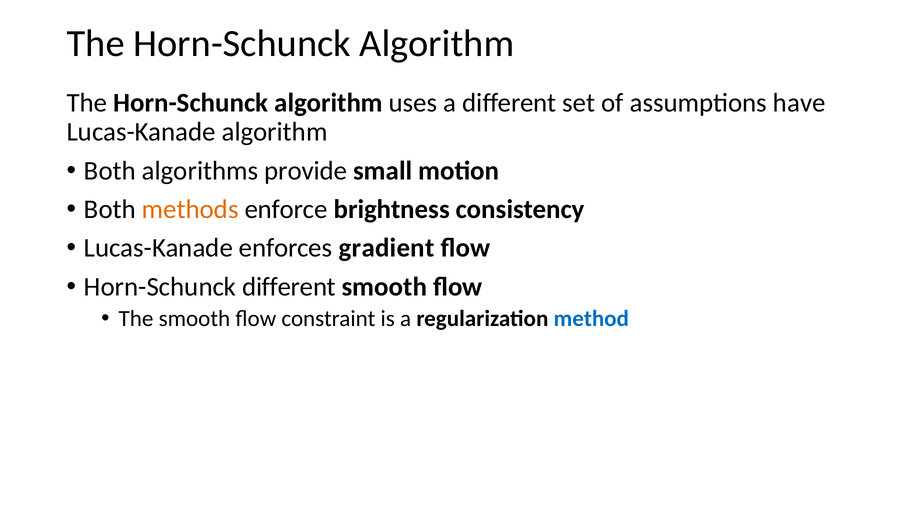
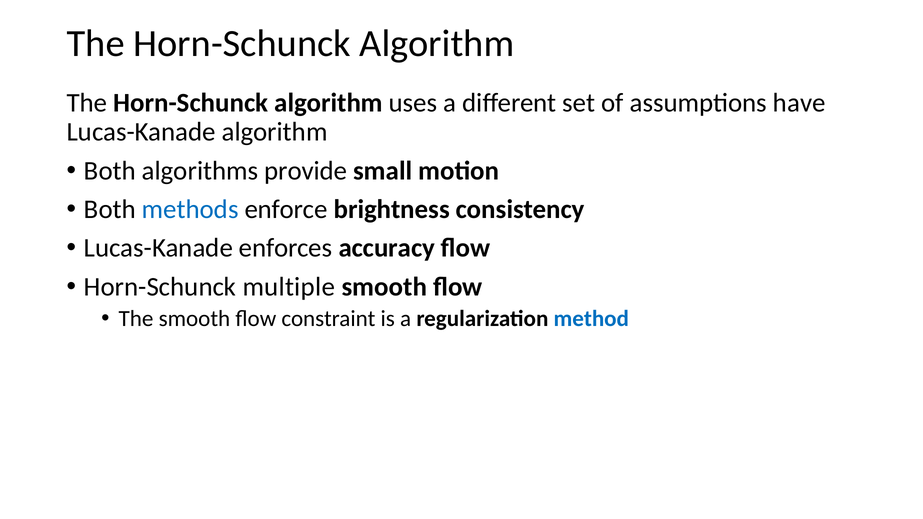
methods colour: orange -> blue (190, 209)
gradient: gradient -> accuracy (387, 248)
Horn-Schunck different: different -> multiple (289, 287)
